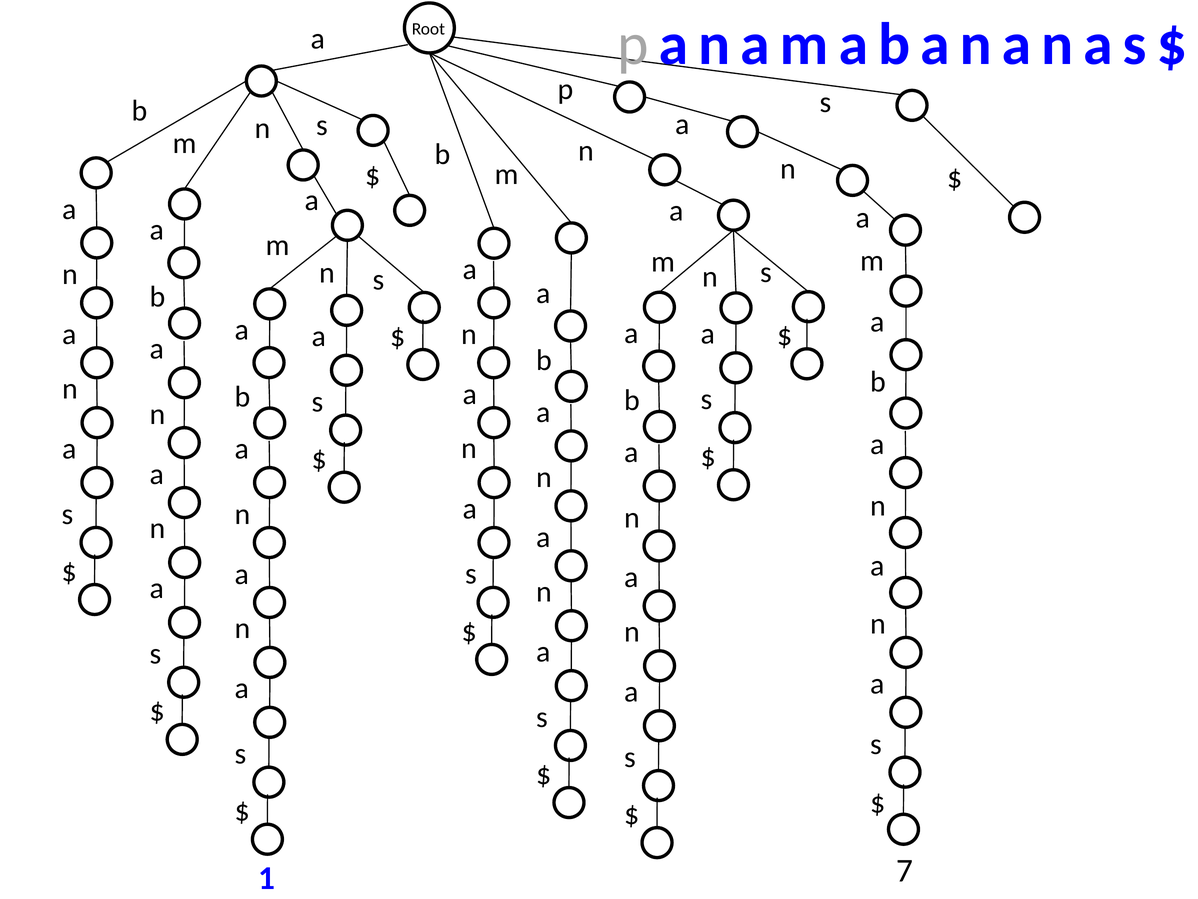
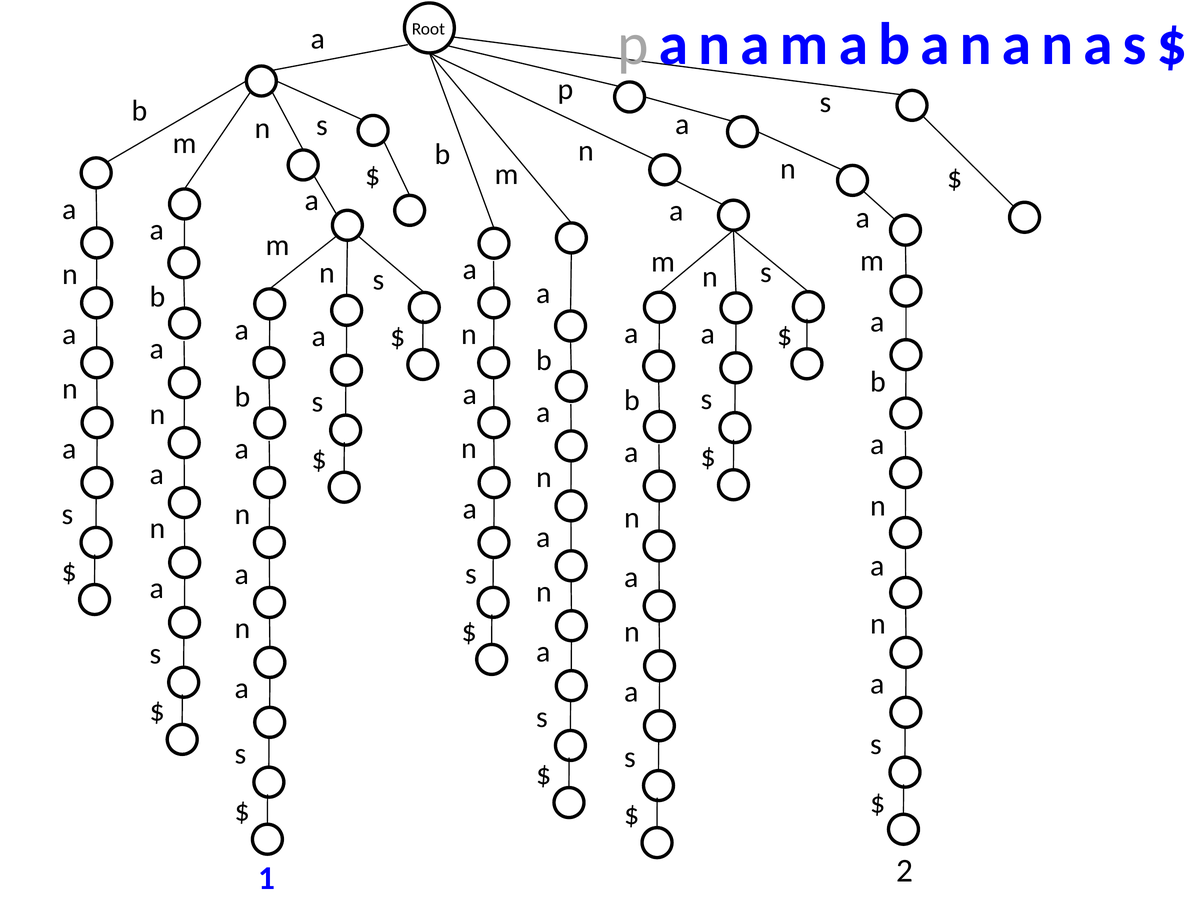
7: 7 -> 2 (905, 870)
